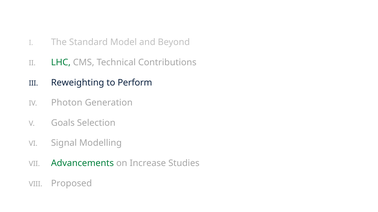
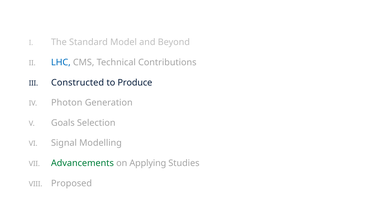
LHC colour: green -> blue (61, 63)
Reweighting: Reweighting -> Constructed (78, 83)
Perform: Perform -> Produce (135, 83)
Increase: Increase -> Applying (148, 164)
